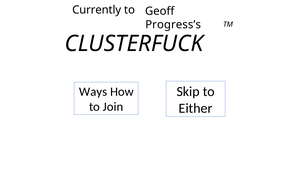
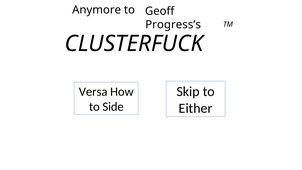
Currently: Currently -> Anymore (97, 10)
Ways: Ways -> Versa (93, 92)
Join: Join -> Side (113, 107)
